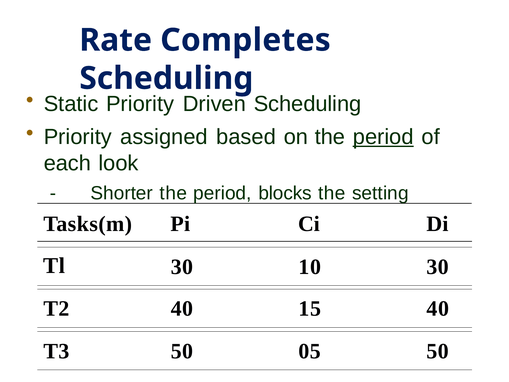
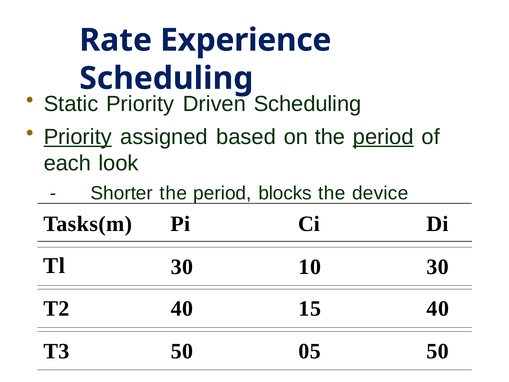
Completes: Completes -> Experience (246, 40)
Priority underline: none -> present (78, 137)
setting: setting -> device (380, 193)
